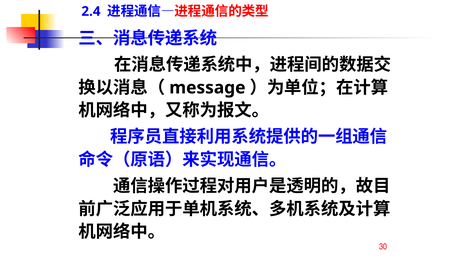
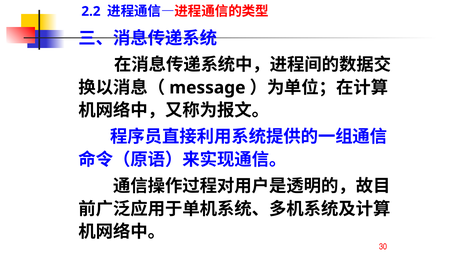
2.4: 2.4 -> 2.2 (91, 11)
